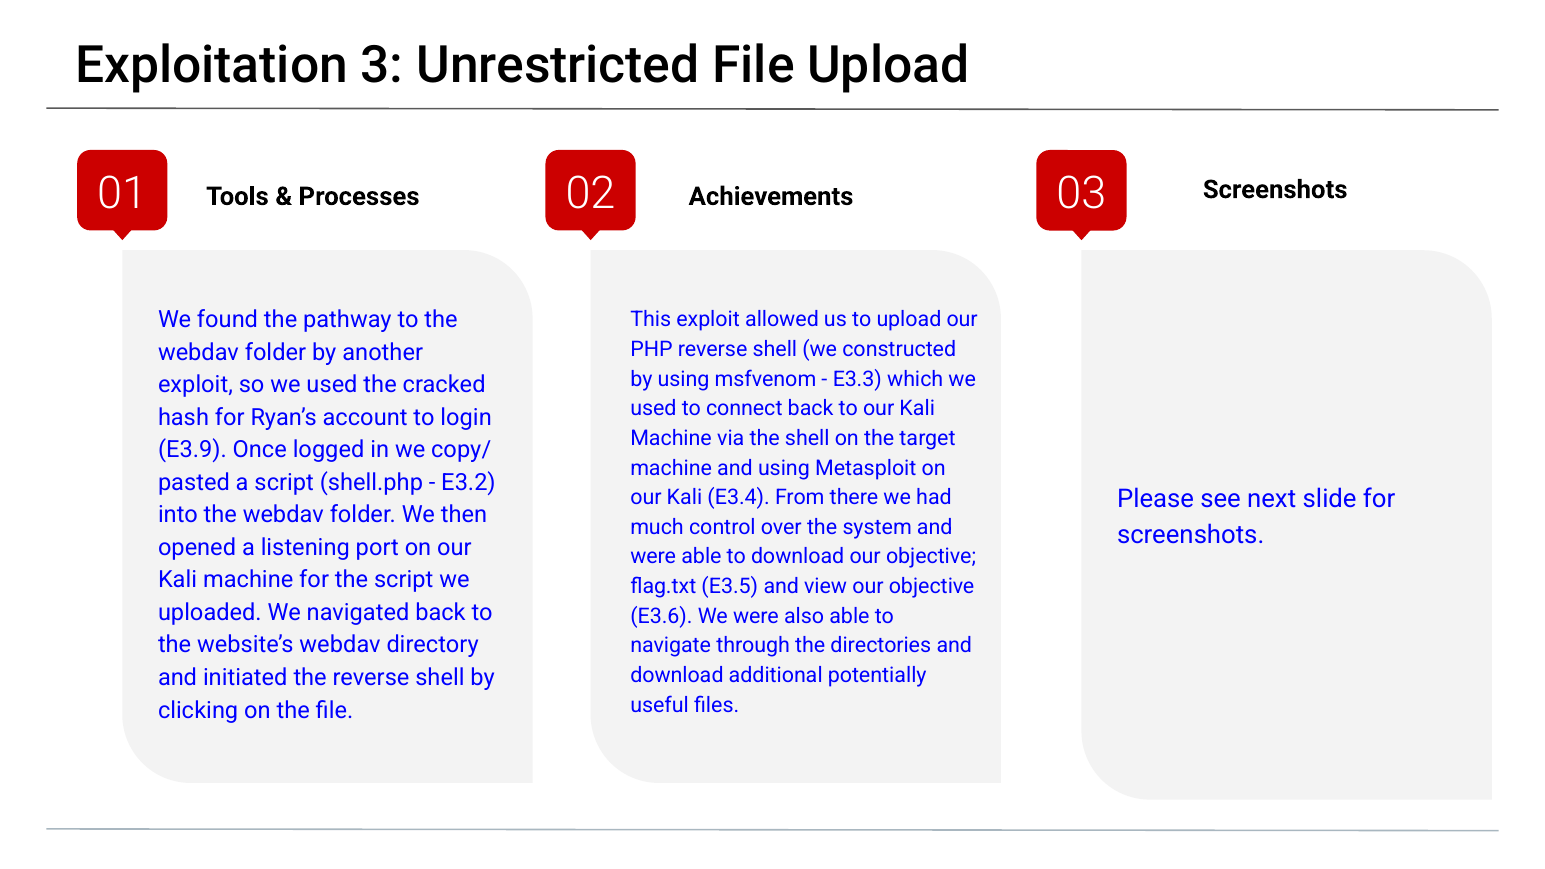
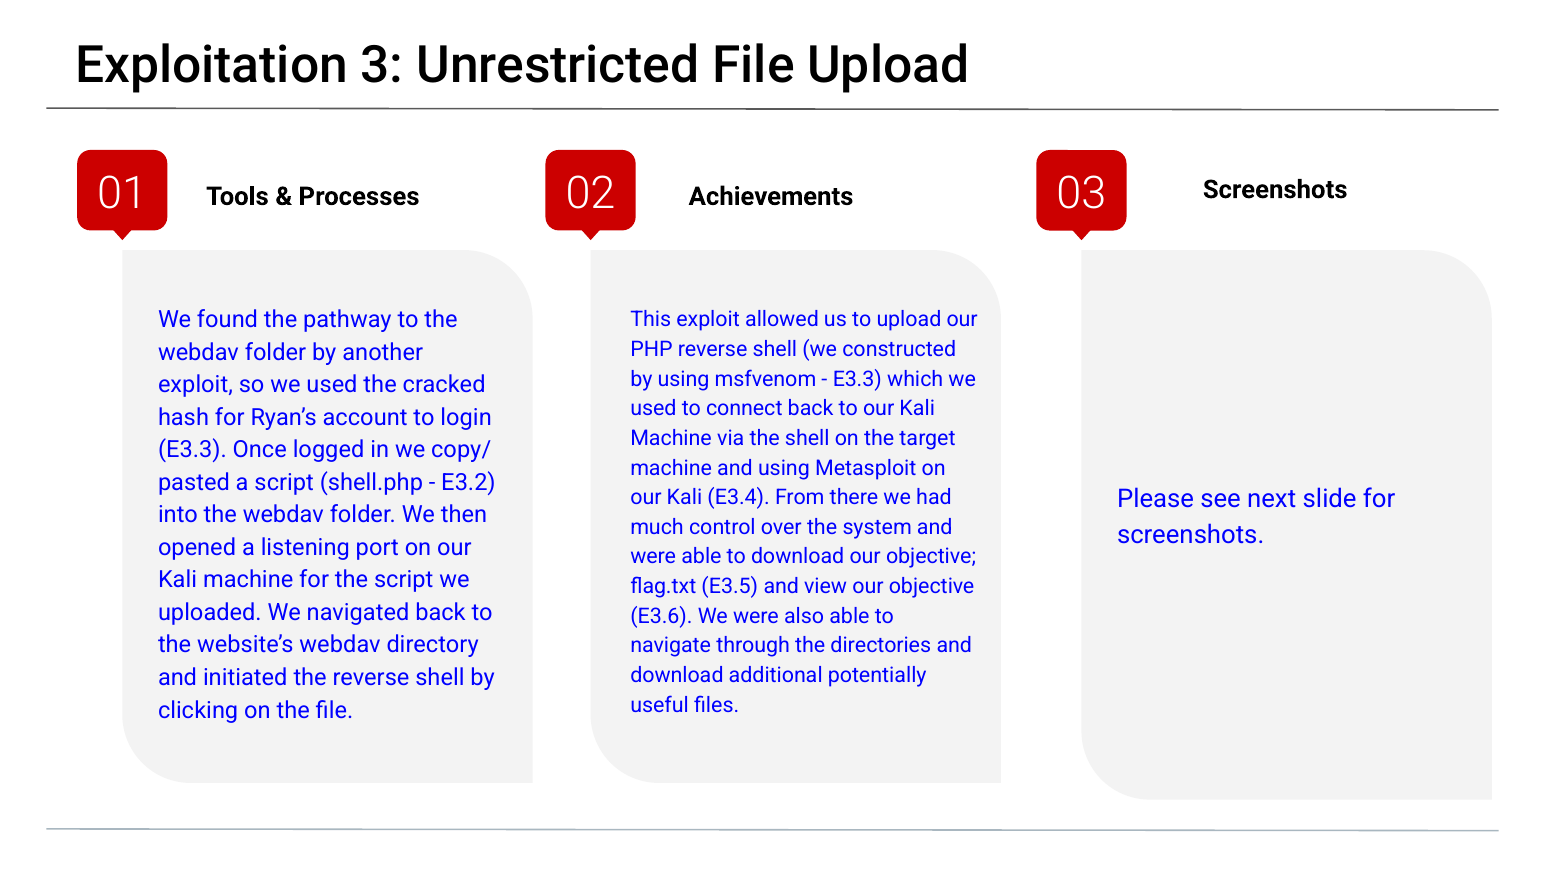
E3.9: E3.9 -> E3.3 (192, 450)
